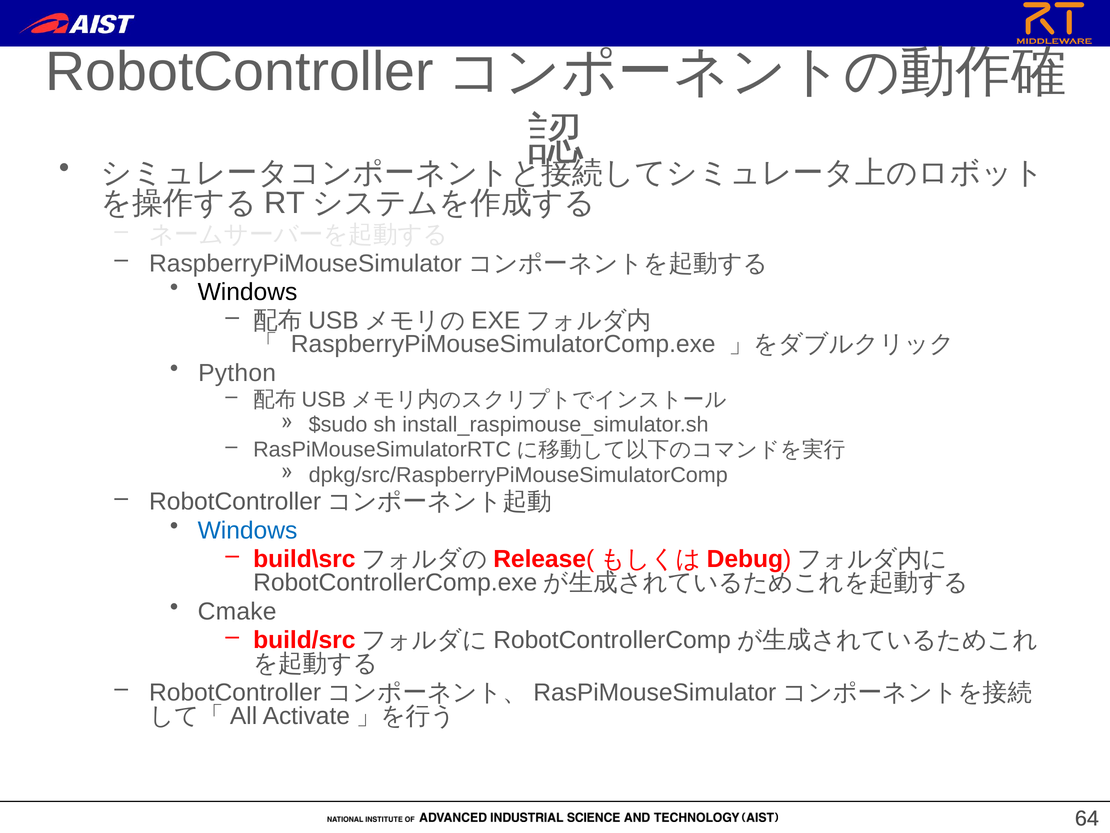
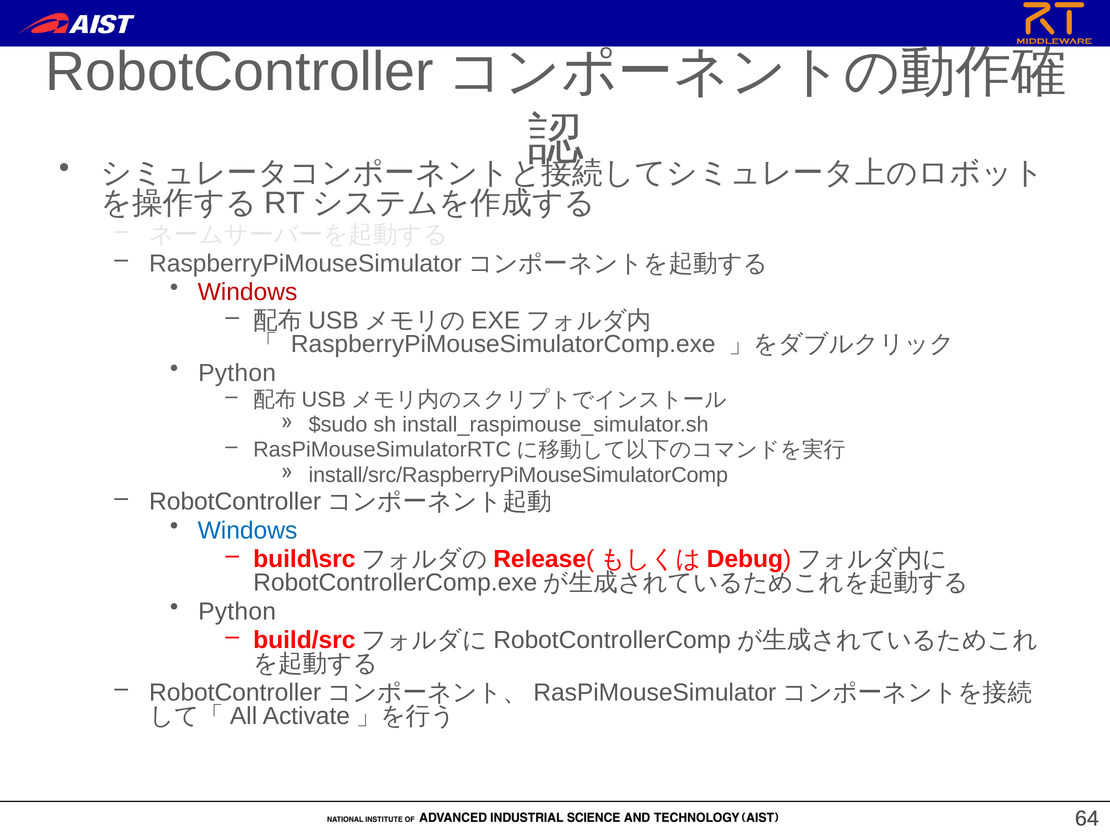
Windows colour: black -> red (248, 292)
dpkg/src/RaspberryPiMouseSimulatorComp: dpkg/src/RaspberryPiMouseSimulatorComp -> install/src/RaspberryPiMouseSimulatorComp (518, 475)
Cmake: Cmake -> Python (237, 611)
